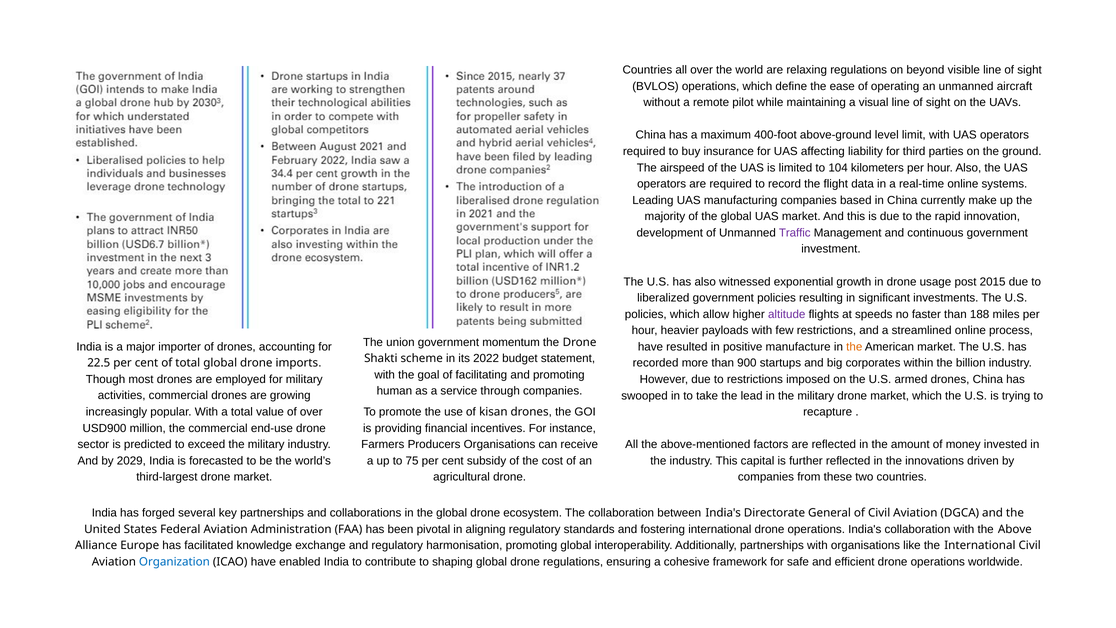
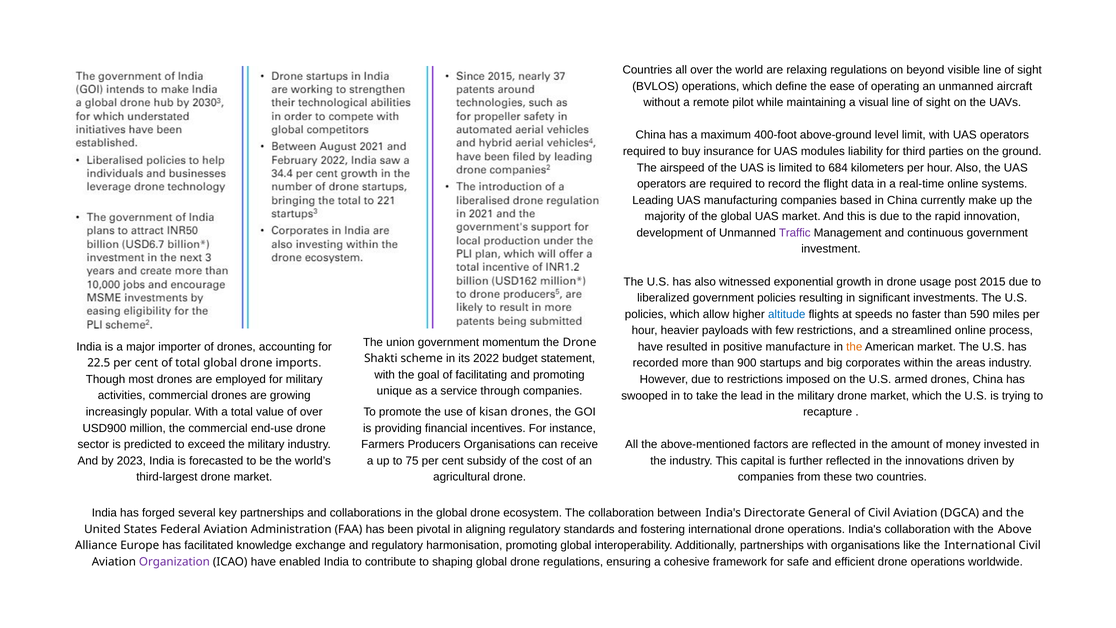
affecting: affecting -> modules (823, 151)
104: 104 -> 684 (838, 168)
altitude colour: purple -> blue (787, 314)
188: 188 -> 590 (980, 314)
billion: billion -> areas (971, 363)
human: human -> unique (394, 391)
2029: 2029 -> 2023 (131, 461)
Organization colour: blue -> purple (174, 562)
